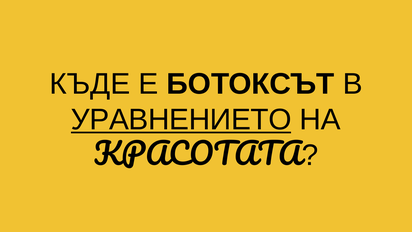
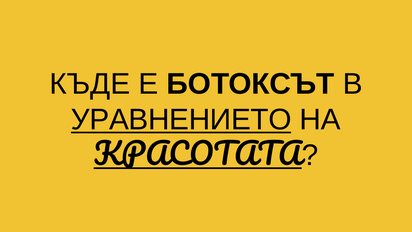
КРАСОТАТА underline: none -> present (198, 155)
